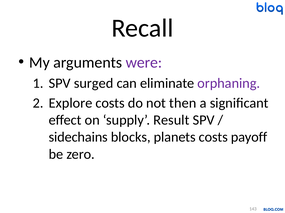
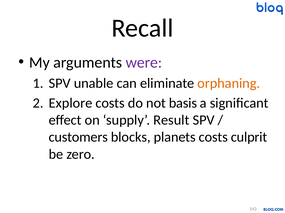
surged: surged -> unable (94, 83)
orphaning colour: purple -> orange (229, 83)
then: then -> basis (183, 103)
sidechains: sidechains -> customers (78, 138)
payoff: payoff -> culprit (249, 138)
